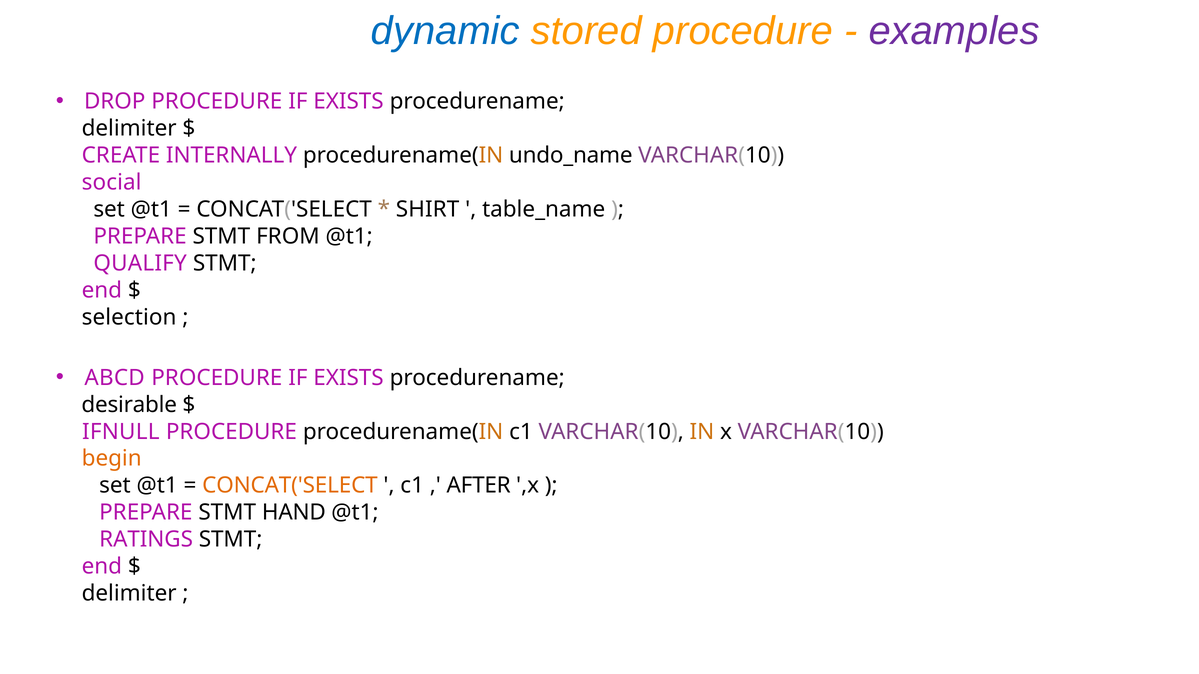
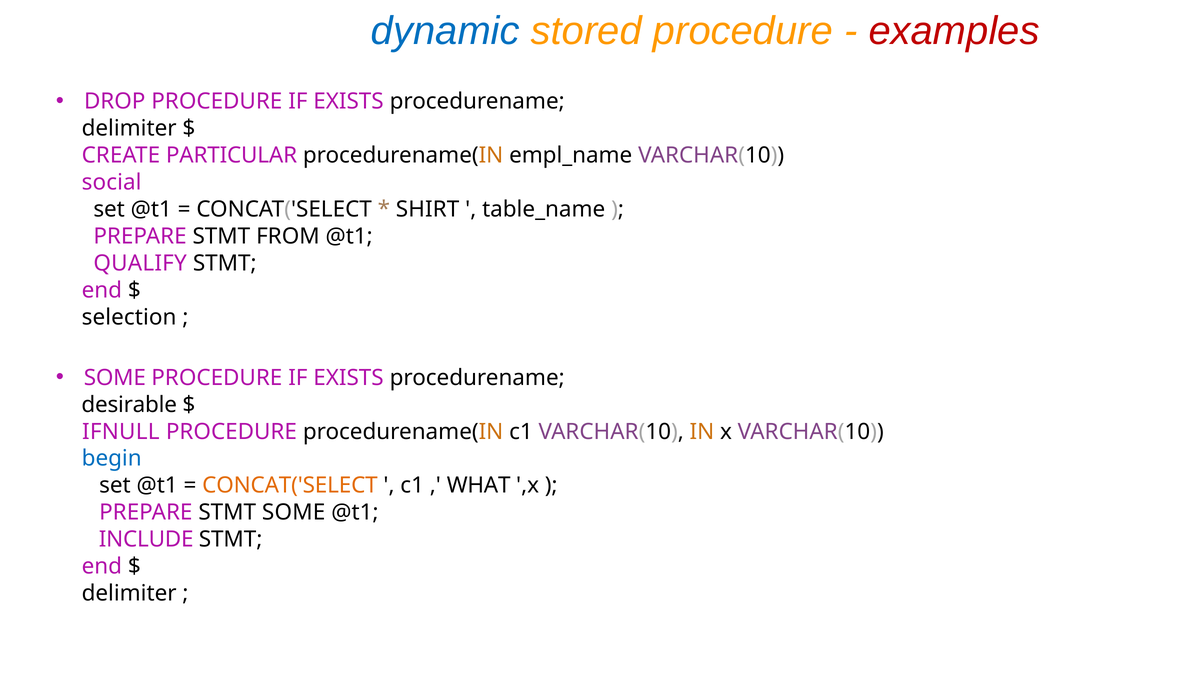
examples colour: purple -> red (954, 31)
INTERNALLY: INTERNALLY -> PARTICULAR (232, 156)
undo_name: undo_name -> empl_name (571, 156)
ABCD: ABCD -> SOME (115, 378)
begin colour: orange -> blue (112, 459)
AFTER: AFTER -> WHAT (479, 486)
STMT HAND: HAND -> SOME (294, 513)
RATINGS: RATINGS -> INCLUDE (146, 540)
